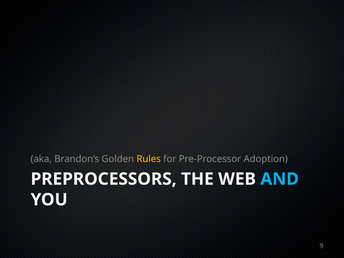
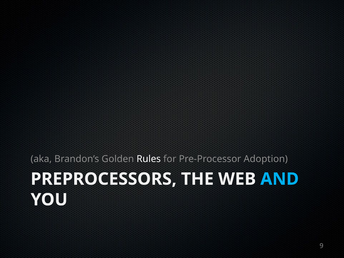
Rules colour: yellow -> white (149, 159)
